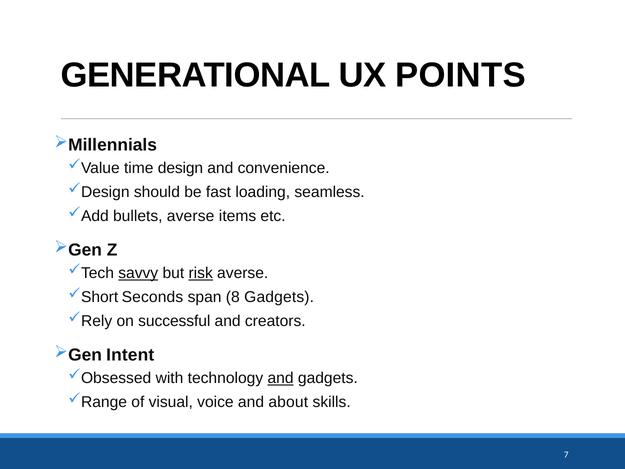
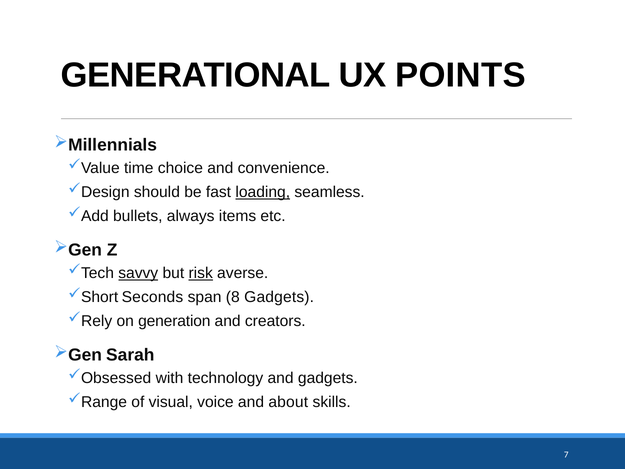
design: design -> choice (180, 168)
loading underline: none -> present (263, 192)
bullets averse: averse -> always (191, 216)
successful: successful -> generation (174, 321)
Intent: Intent -> Sarah (130, 355)
and underline: present -> none (281, 378)
